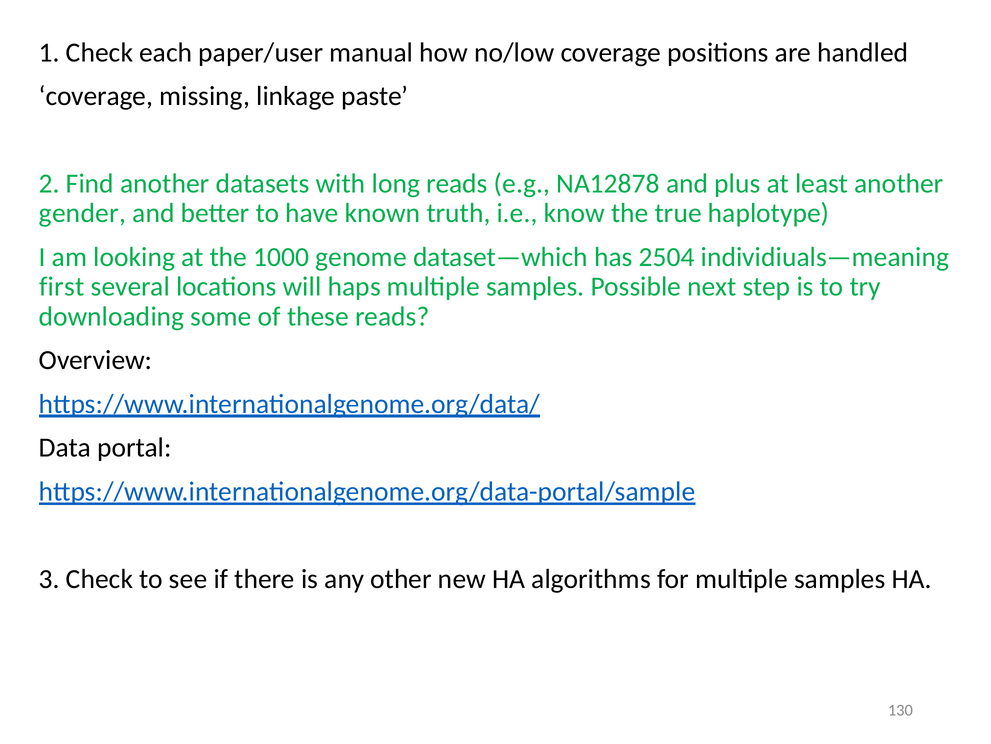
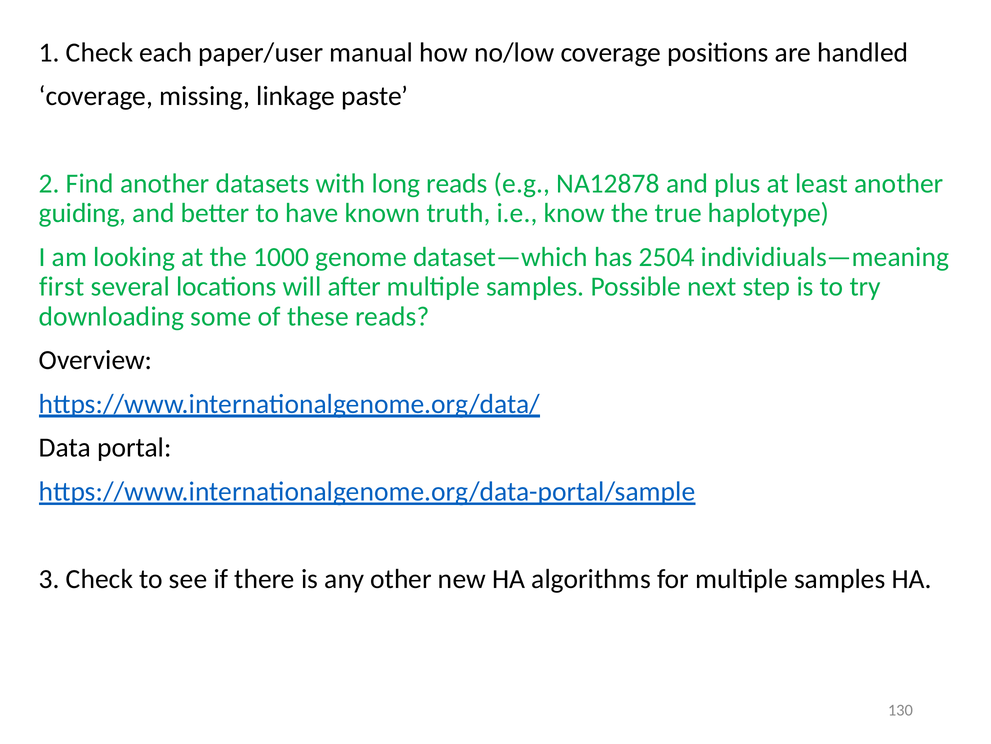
gender: gender -> guiding (83, 213)
haps: haps -> after (354, 286)
